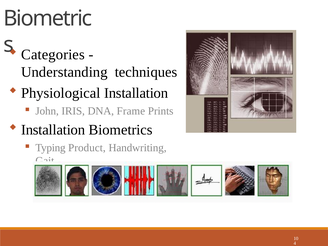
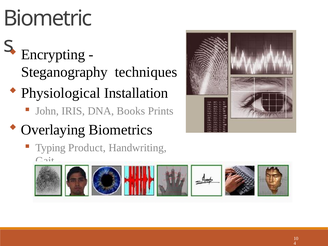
Categories: Categories -> Encrypting (53, 55)
Understanding: Understanding -> Steganography (64, 72)
Frame: Frame -> Books (131, 111)
Installation: Installation -> Overlaying (53, 130)
